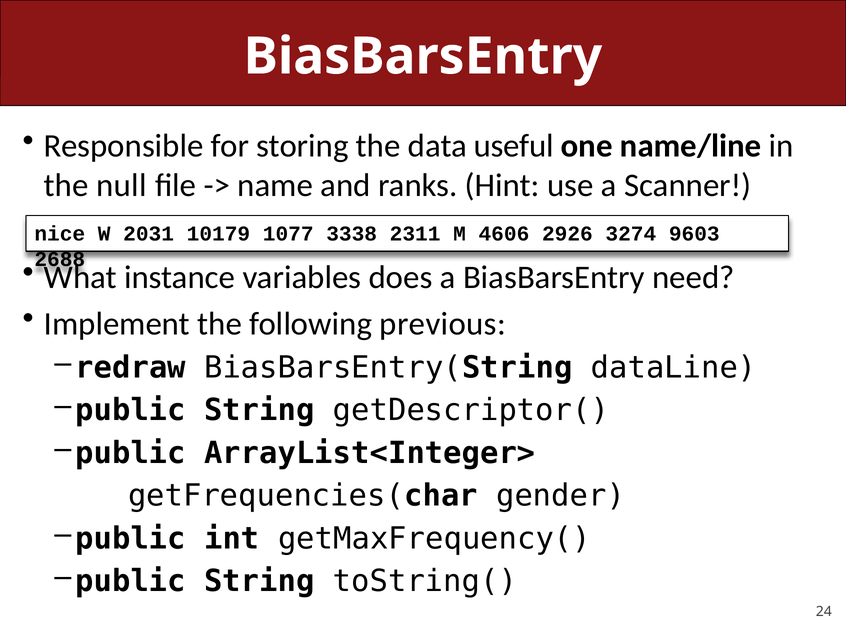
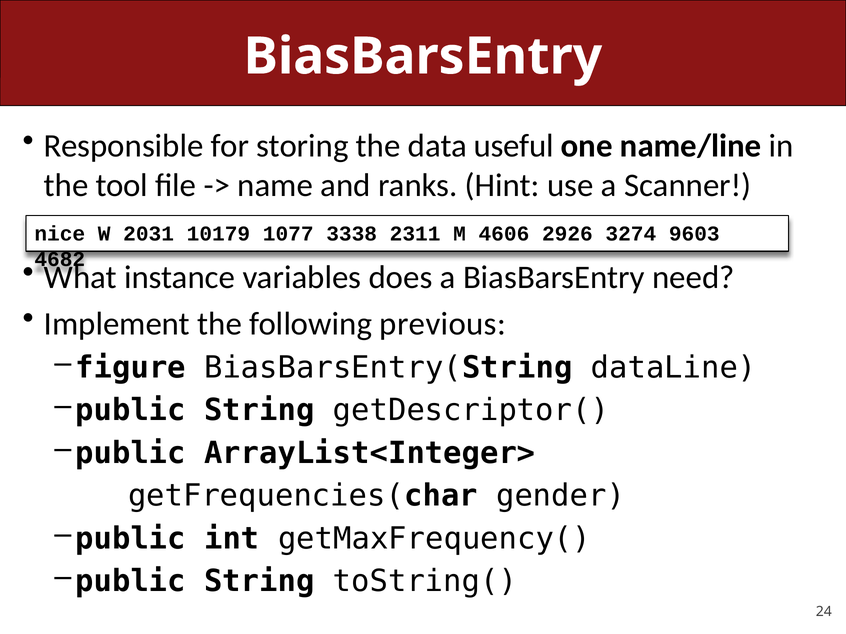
null: null -> tool (122, 186)
2688: 2688 -> 4682 (60, 260)
redraw: redraw -> figure (131, 368)
